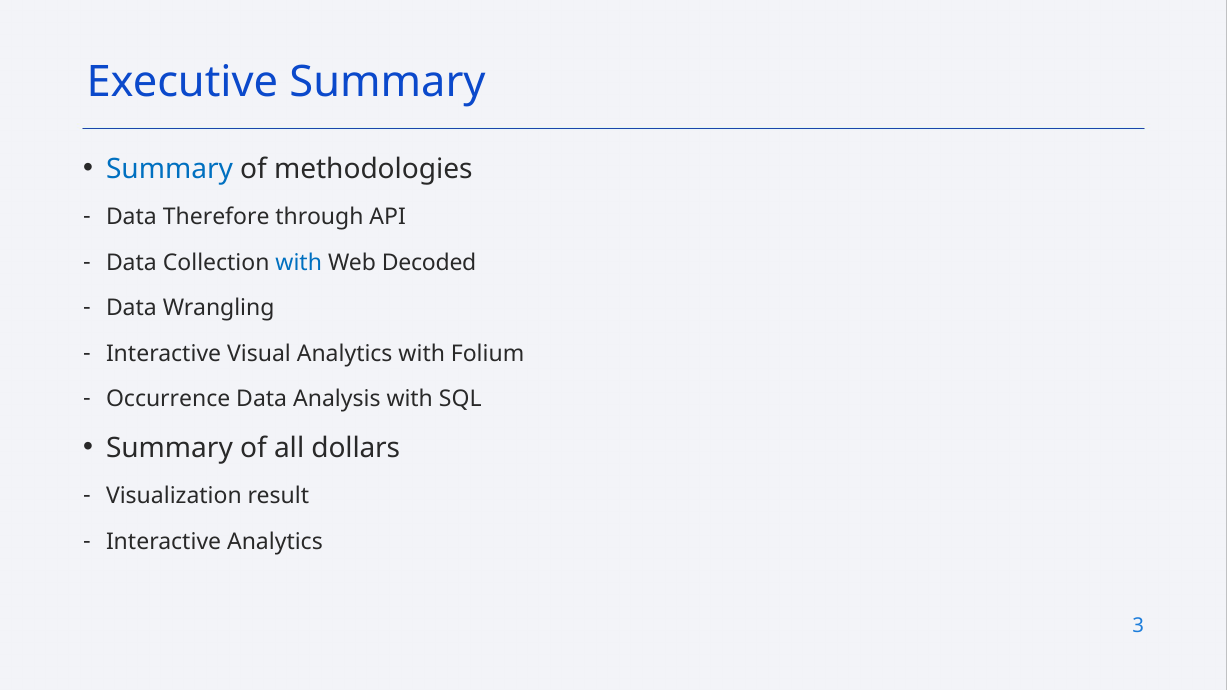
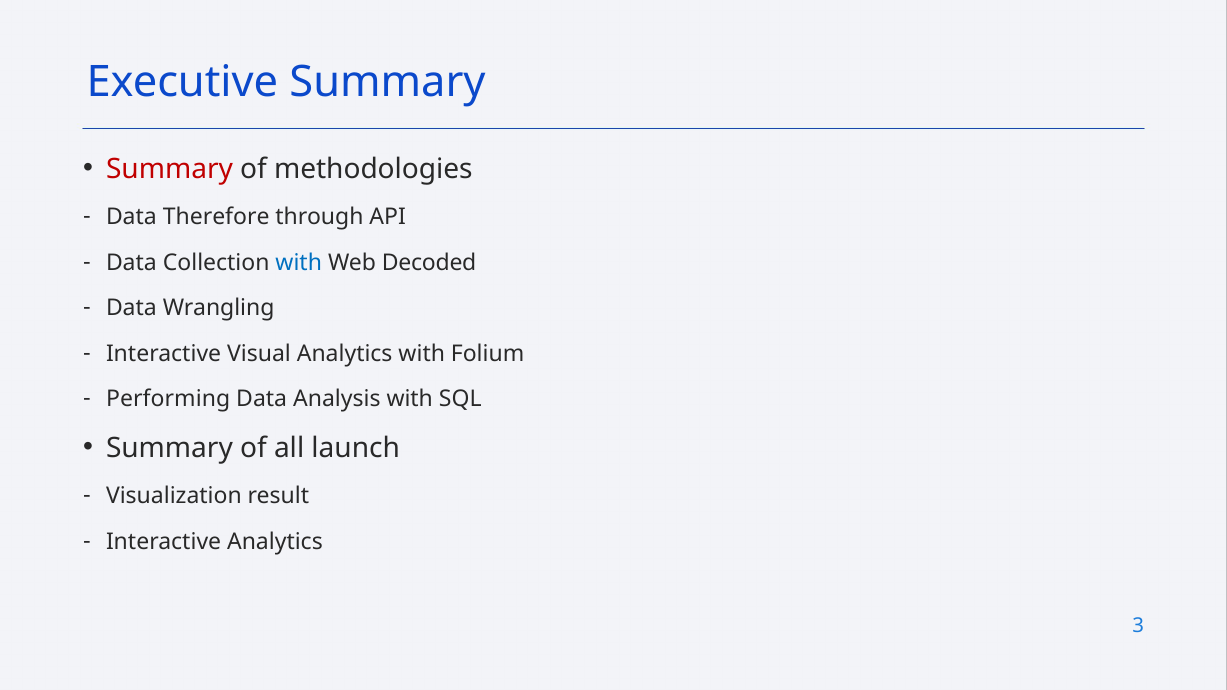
Summary colour: blue -> red (169, 169)
Occurrence: Occurrence -> Performing (168, 399)
dollars: dollars -> launch (356, 448)
